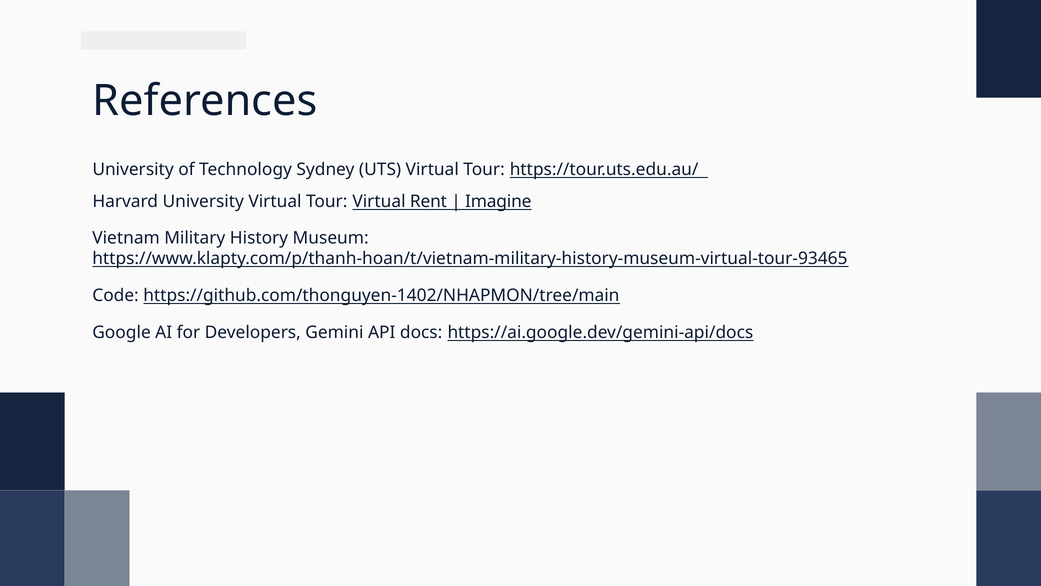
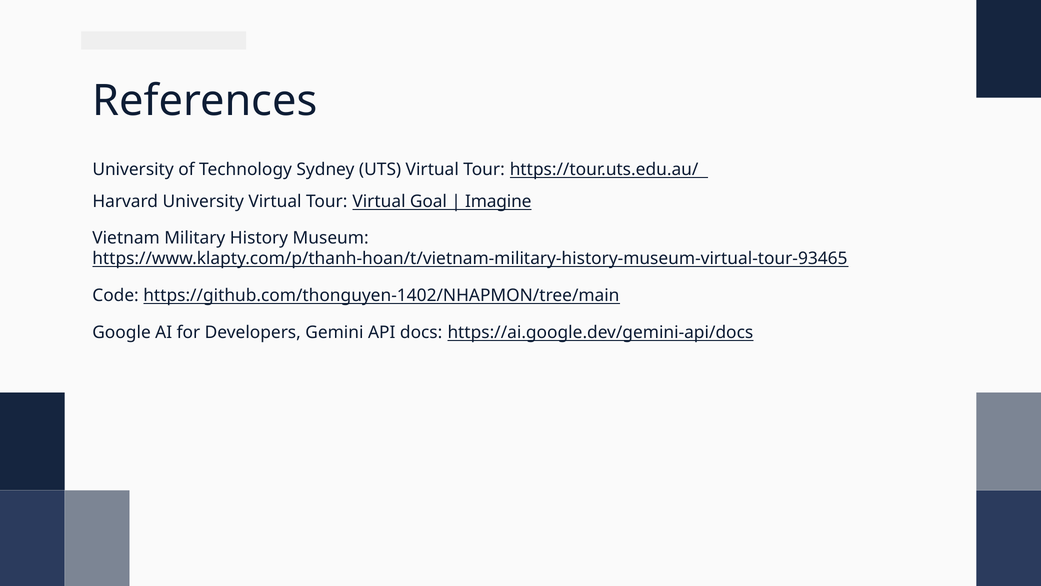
Rent: Rent -> Goal (428, 201)
